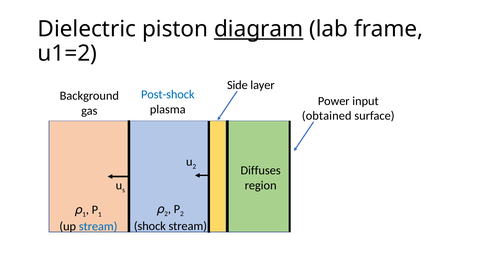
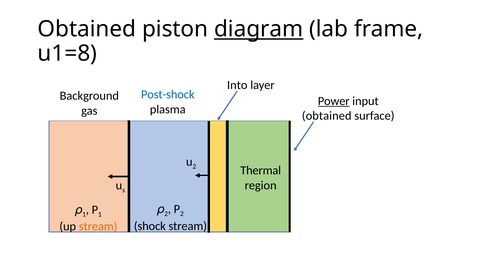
Dielectric: Dielectric -> Obtained (87, 29)
u1=2: u1=2 -> u1=8 (67, 54)
Side: Side -> Into (237, 85)
Power underline: none -> present (334, 101)
Diffuses: Diffuses -> Thermal (261, 171)
stream colour: blue -> orange (98, 227)
